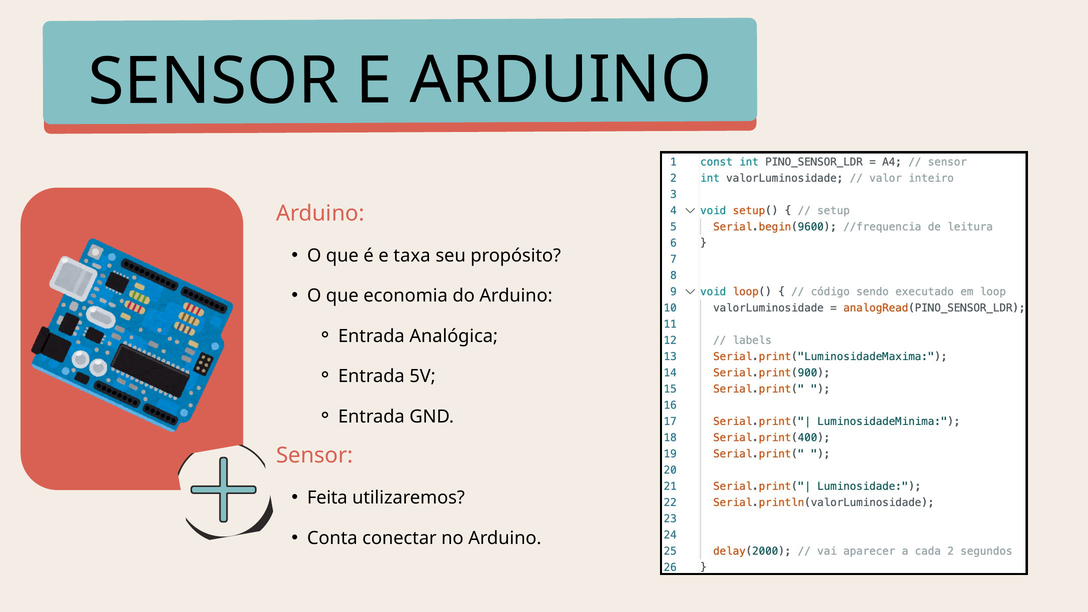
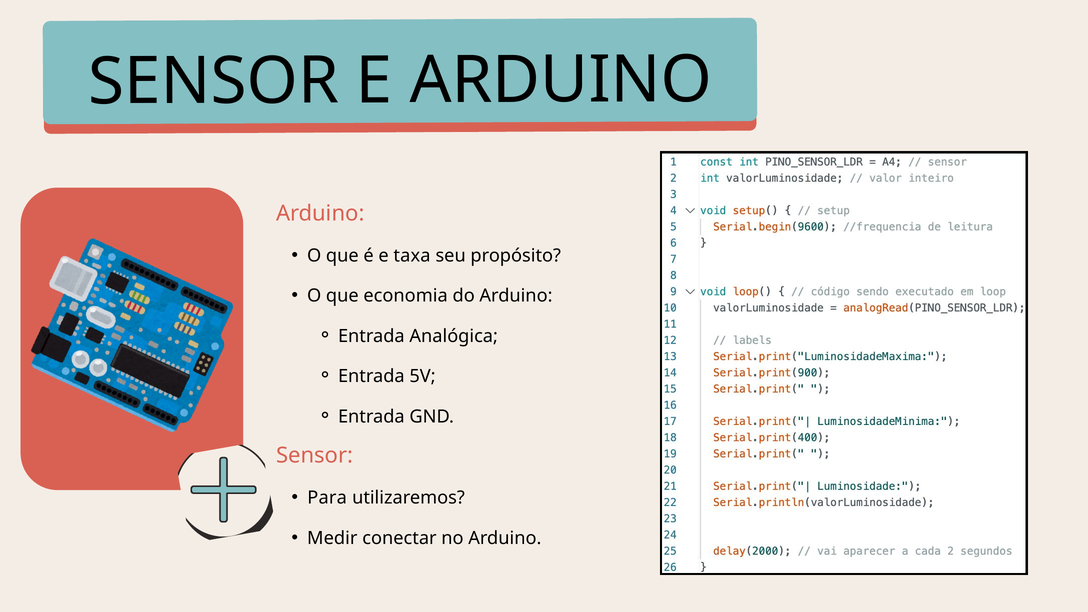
Feita: Feita -> Para (327, 498)
Conta: Conta -> Medir (332, 538)
